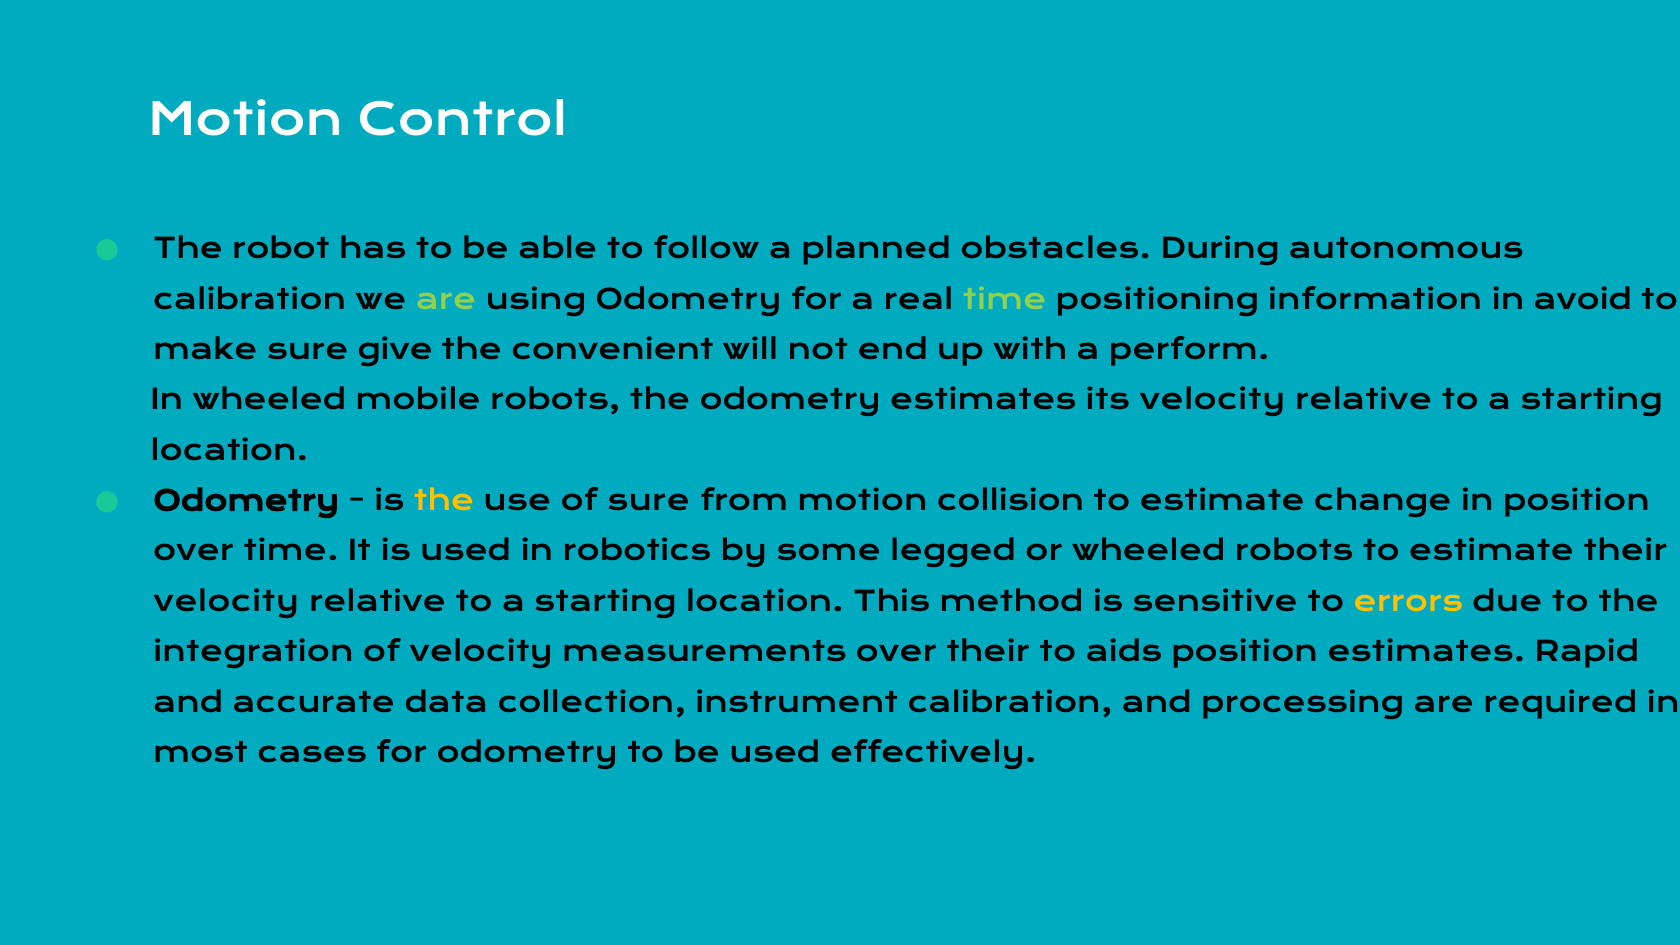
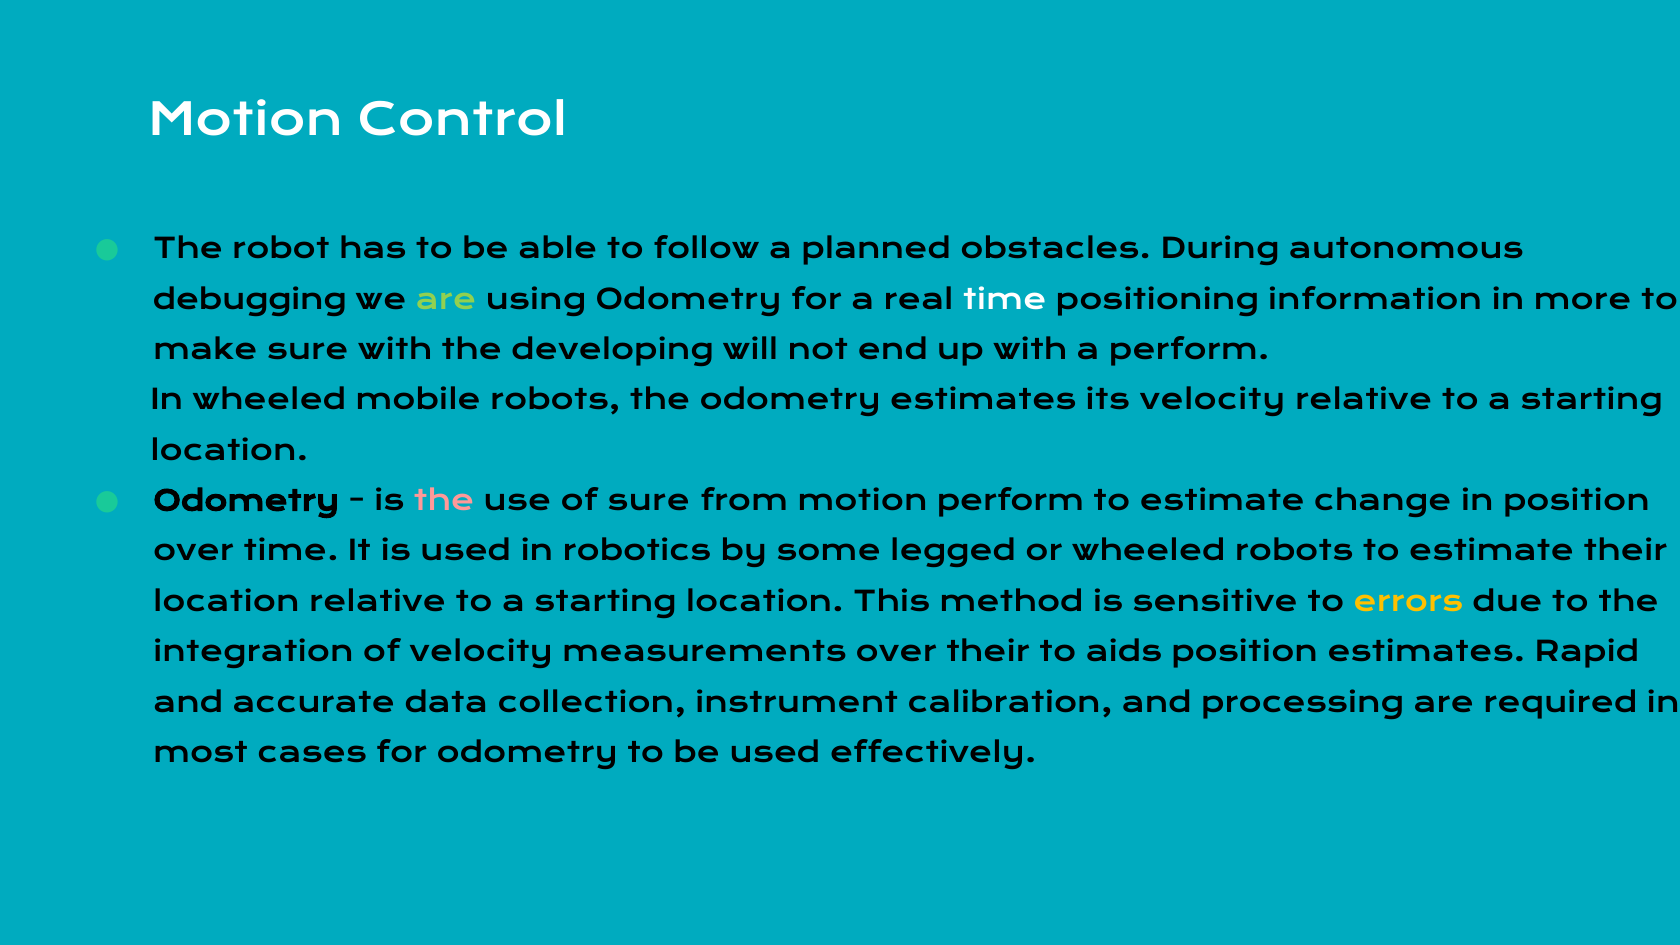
calibration: calibration -> debugging (250, 300)
time colour: light green -> white (1005, 300)
avoid: avoid -> more (1583, 300)
sure give: give -> with (395, 350)
convenient: convenient -> developing (612, 350)
the colour: yellow -> pink (444, 501)
motion collision: collision -> perform (1011, 501)
velocity: velocity -> location (226, 602)
